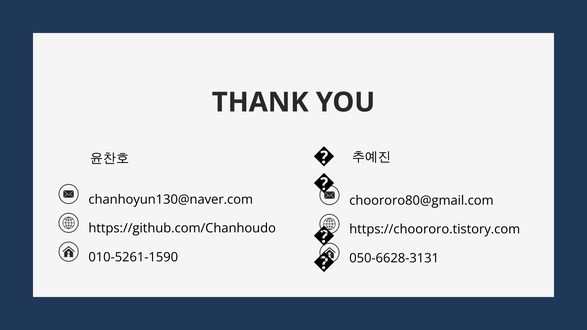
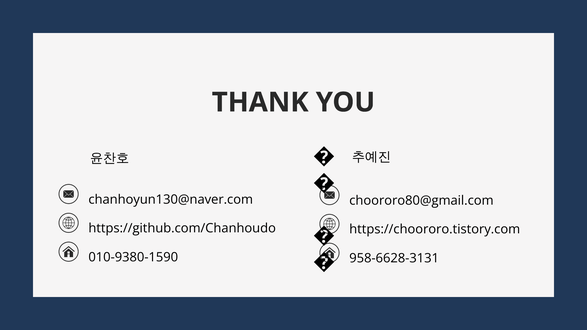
010-5261-1590: 010-5261-1590 -> 010-9380-1590 (133, 257)
050-6628-3131: 050-6628-3131 -> 958-6628-3131 (394, 258)
